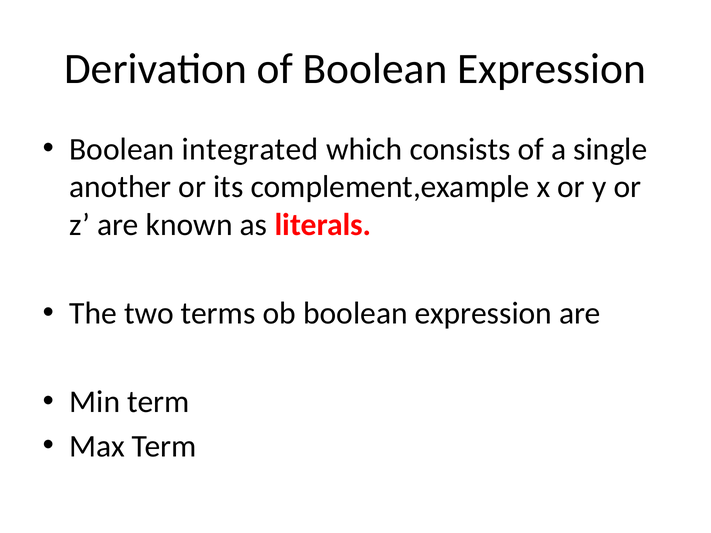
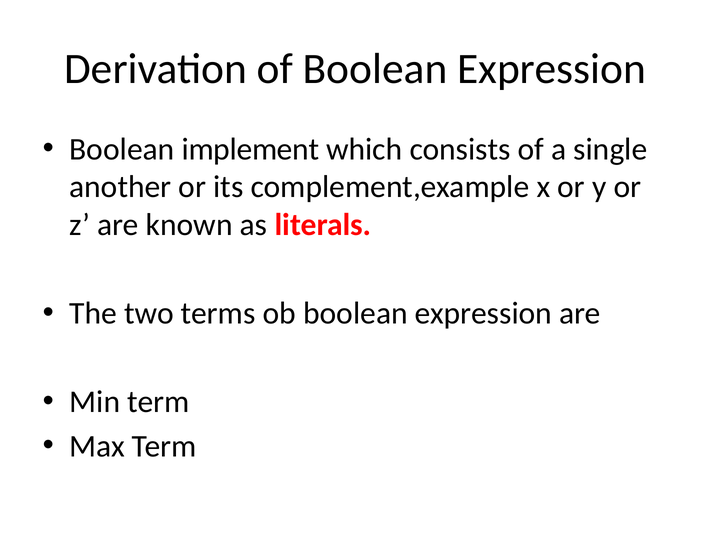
integrated: integrated -> implement (250, 149)
